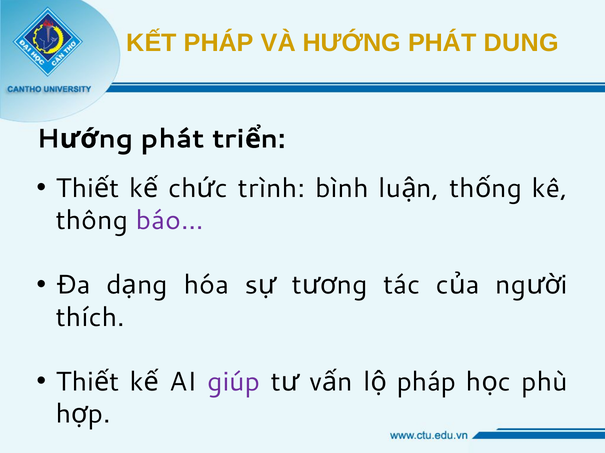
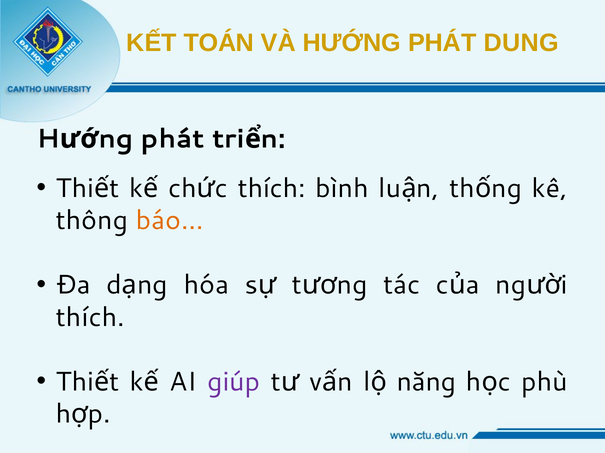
KẾT PHÁP: PHÁP -> TOÁN (219, 43)
trình: trình -> thích (272, 189)
báo… colour: purple -> orange (170, 221)
pháp: pháp -> năng (426, 382)
